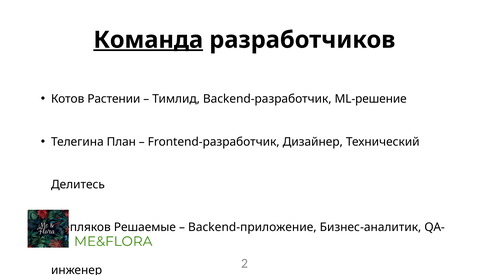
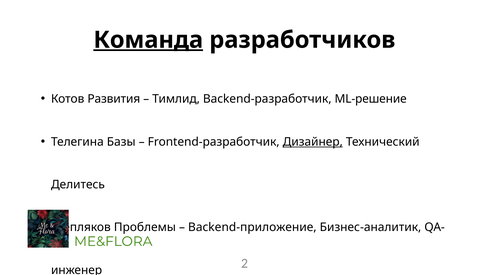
Растении: Растении -> Развития (114, 99)
План: План -> Базы (121, 142)
Дизайнер underline: none -> present (313, 142)
Решаемые: Решаемые -> Проблемы (145, 227)
